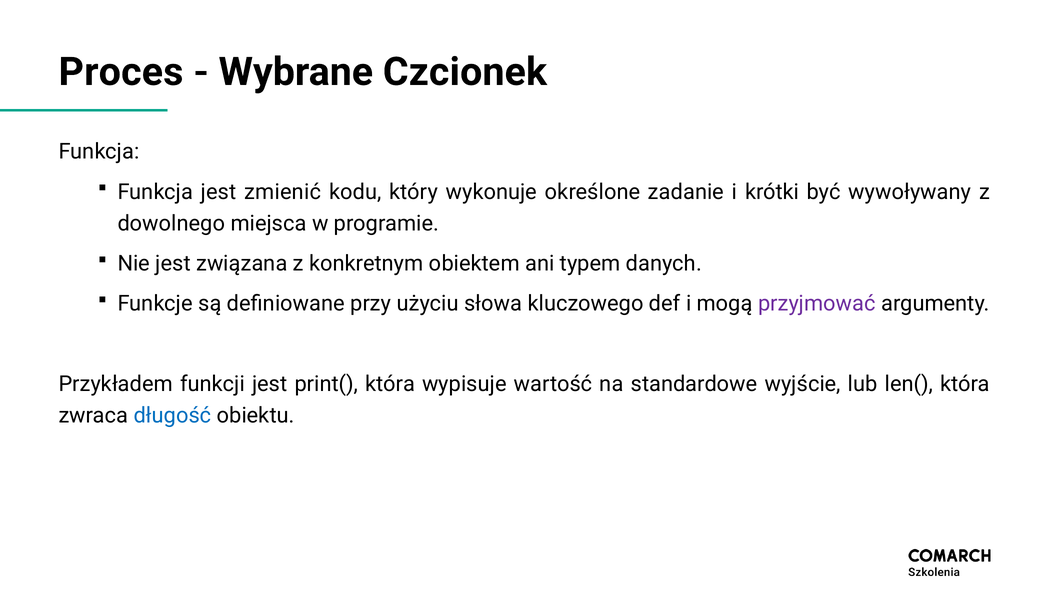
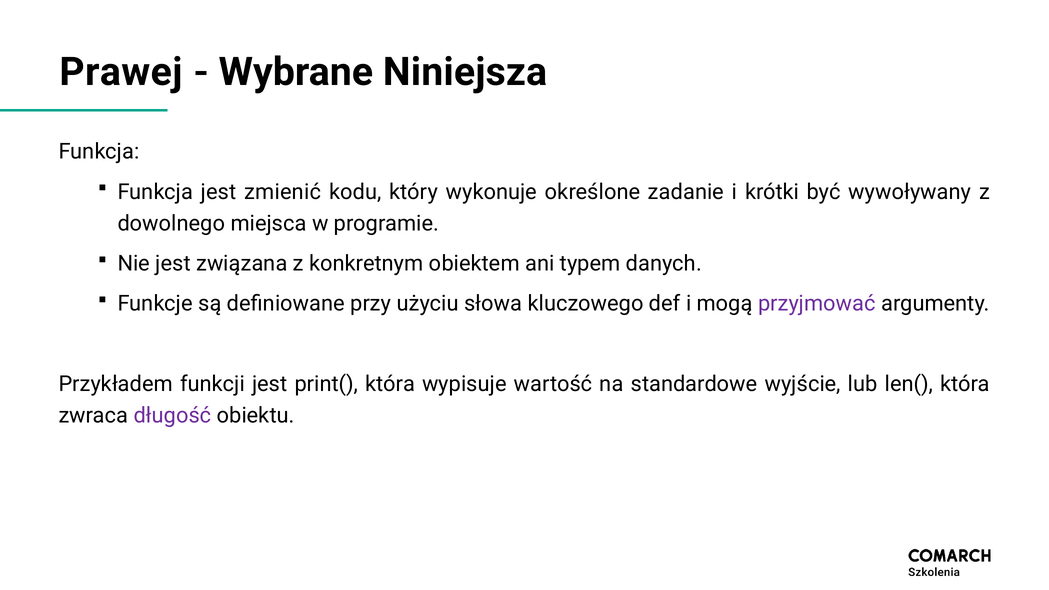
Proces: Proces -> Prawej (121, 72)
Czcionek: Czcionek -> Niniejsza (465, 72)
długość colour: blue -> purple (172, 416)
